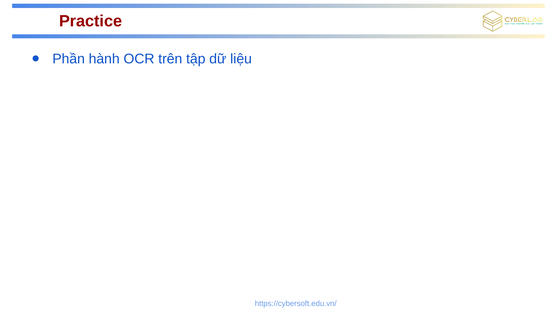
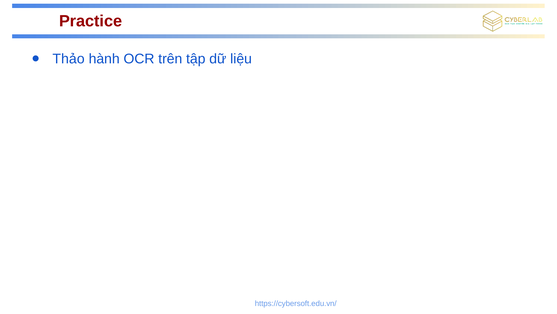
Phần: Phần -> Thảo (69, 59)
